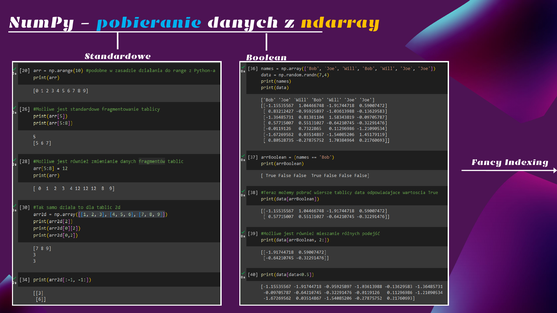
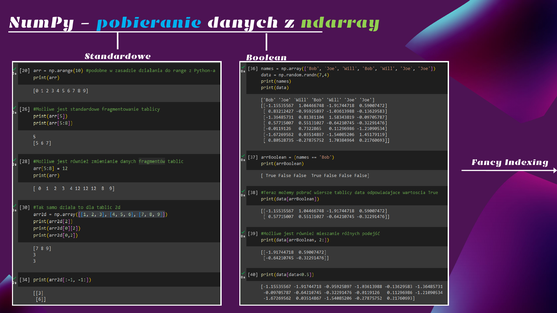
ndarray colour: yellow -> light green (340, 22)
